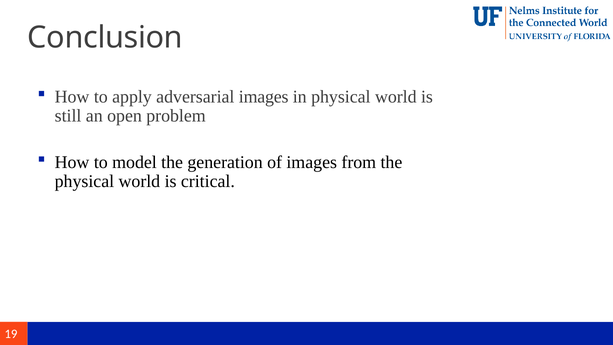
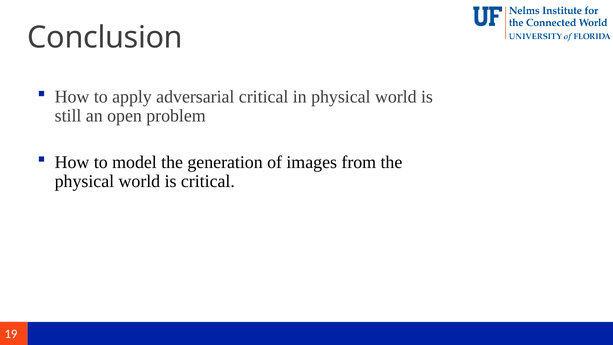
adversarial images: images -> critical (264, 97)
